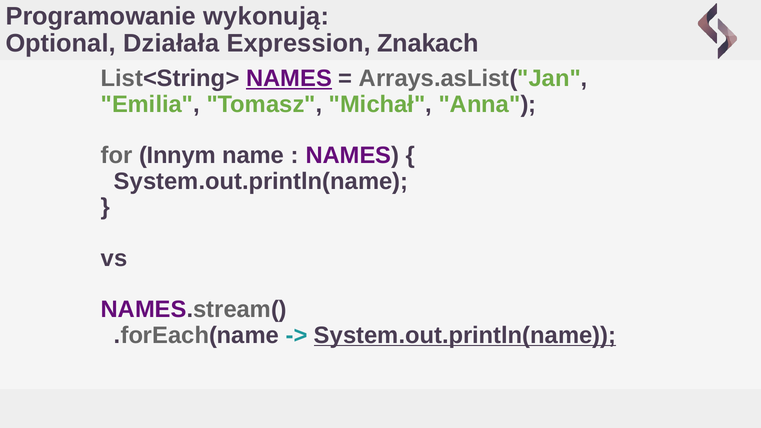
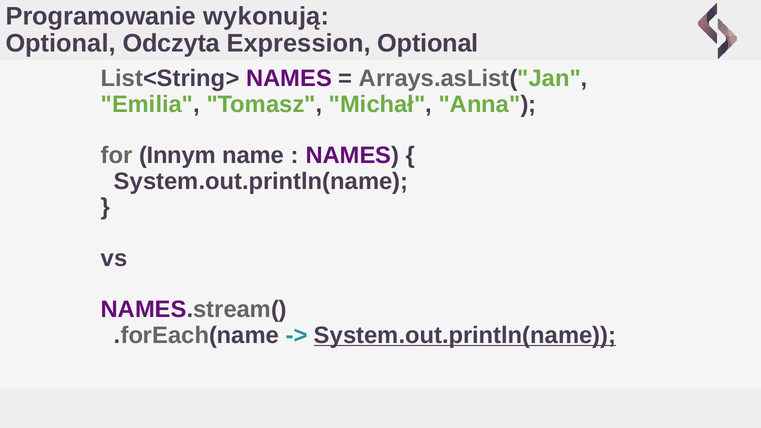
Działała: Działała -> Odczyta (171, 44)
Expression Znakach: Znakach -> Optional (428, 44)
NAMES underline: present -> none (289, 79)
